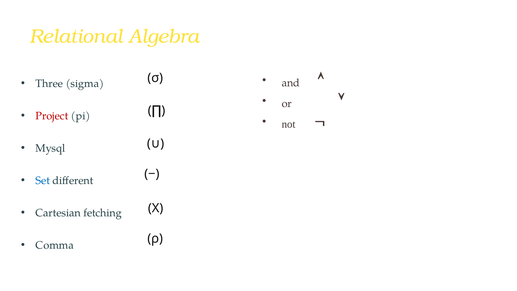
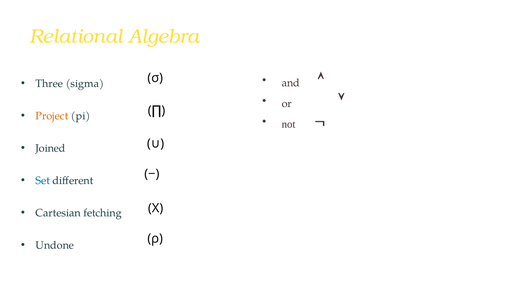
Project colour: red -> orange (52, 116)
Mysql: Mysql -> Joined (50, 148)
Comma: Comma -> Undone (55, 245)
